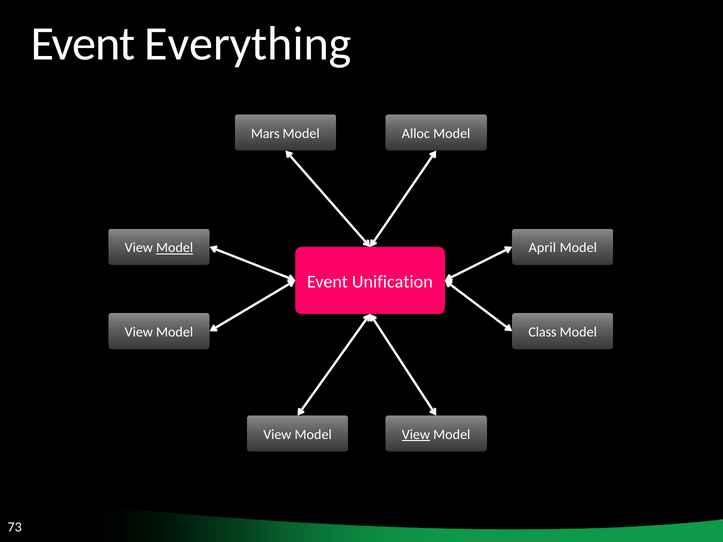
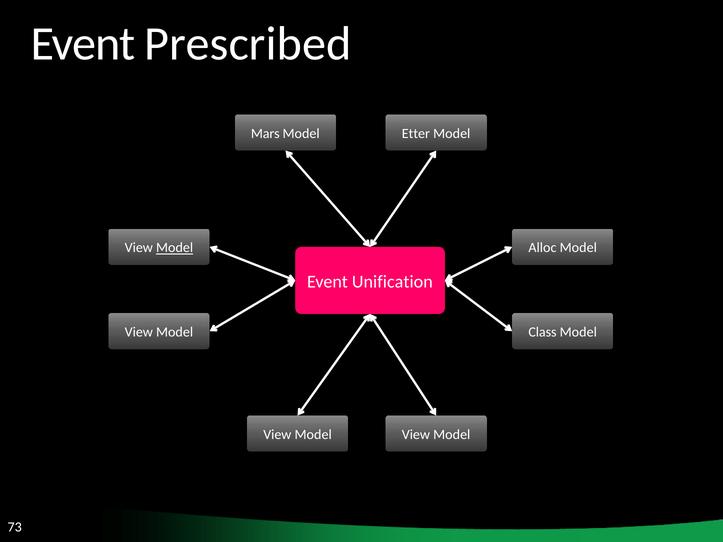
Everything: Everything -> Prescribed (248, 44)
Alloc: Alloc -> Etter (416, 133)
April: April -> Alloc (542, 248)
View underline: present -> none (416, 435)
